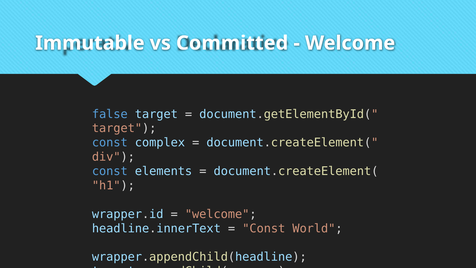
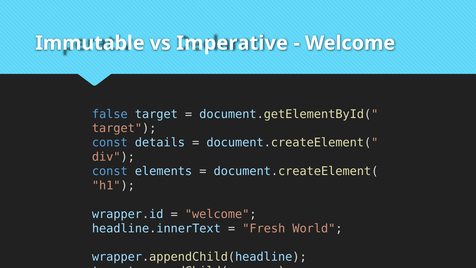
Committed: Committed -> Imperative (232, 43)
complex: complex -> details (160, 143)
Const: Const -> Fresh (264, 228)
